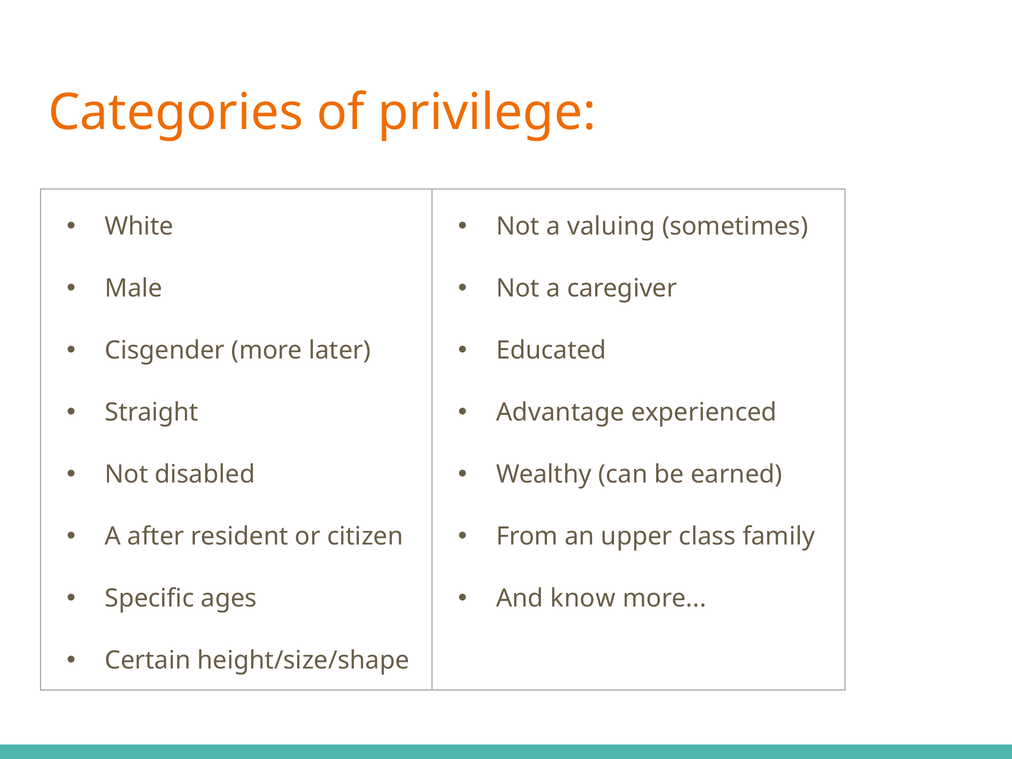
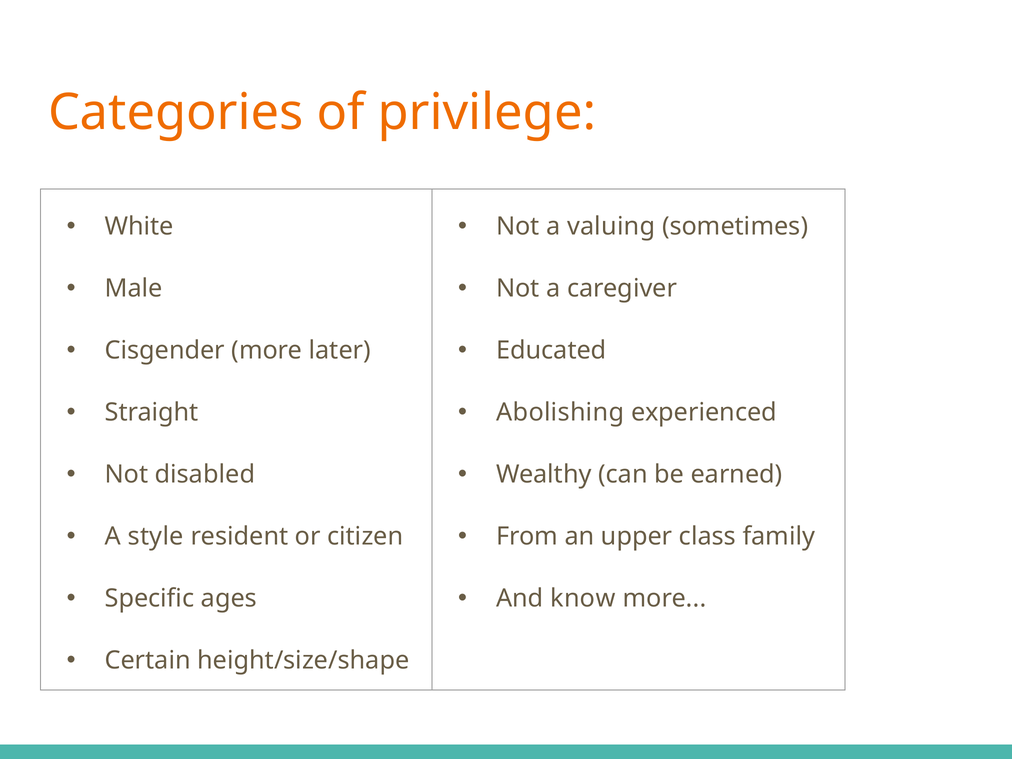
Advantage: Advantage -> Abolishing (560, 412)
after: after -> style (156, 536)
